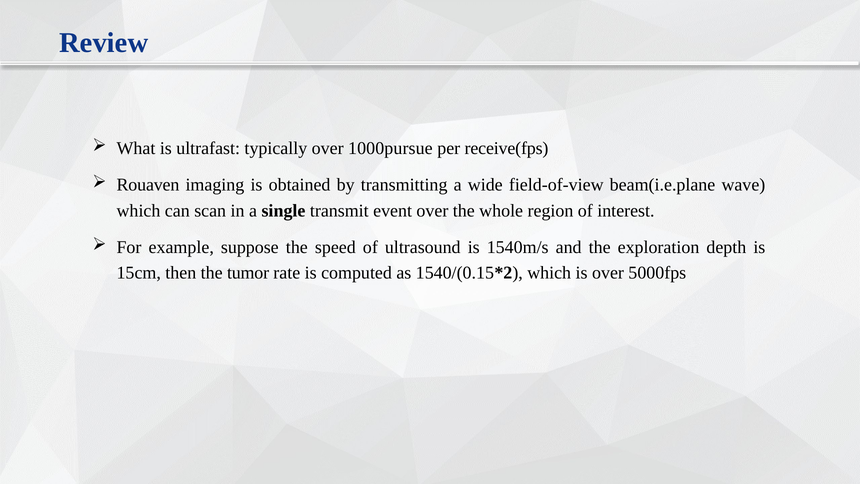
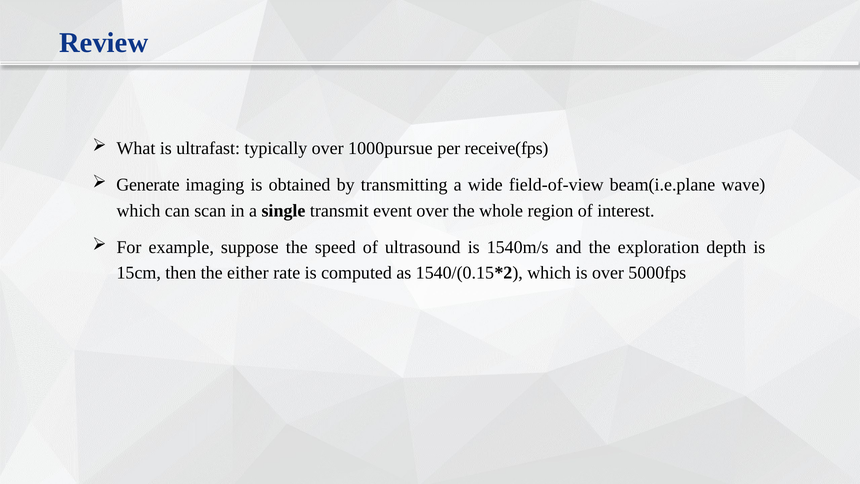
Rouaven: Rouaven -> Generate (148, 185)
tumor: tumor -> either (248, 273)
